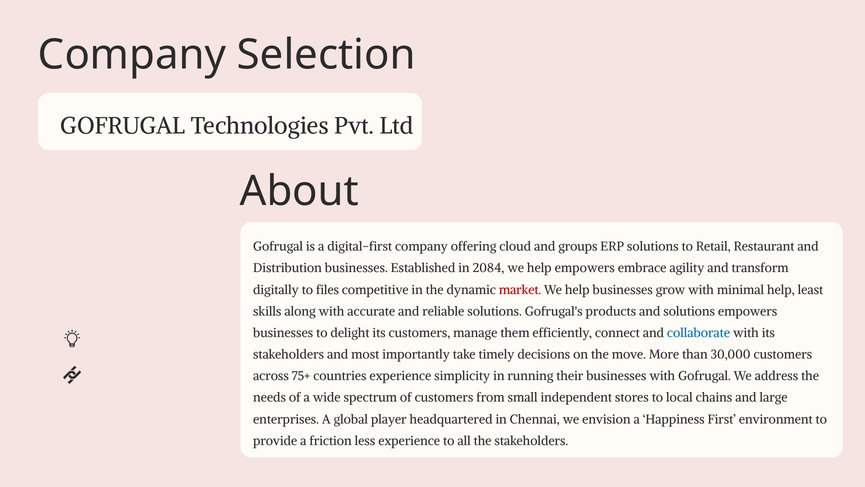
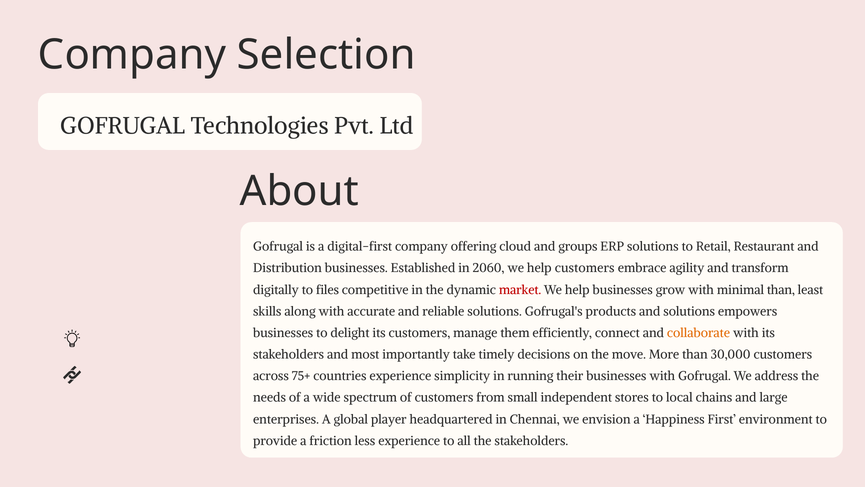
2084: 2084 -> 2060 (489, 268)
help empowers: empowers -> customers (585, 268)
minimal help: help -> than (781, 290)
collaborate colour: blue -> orange (699, 333)
